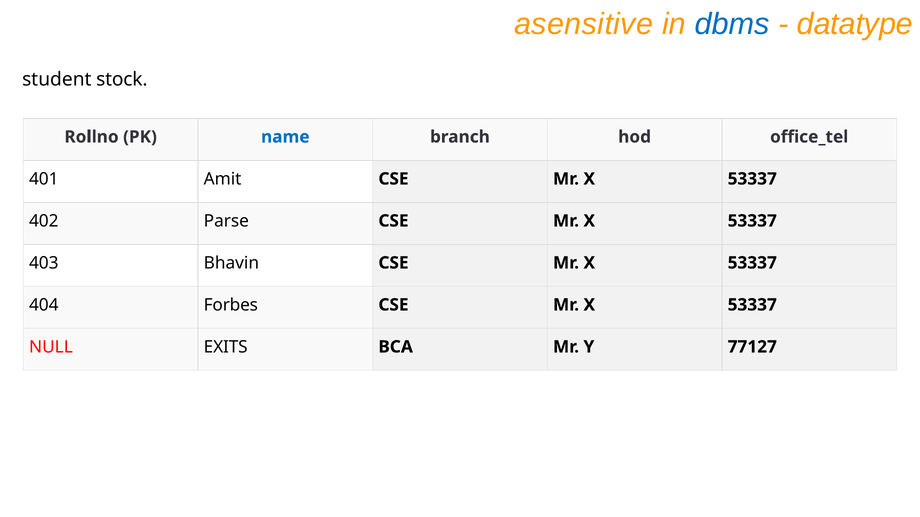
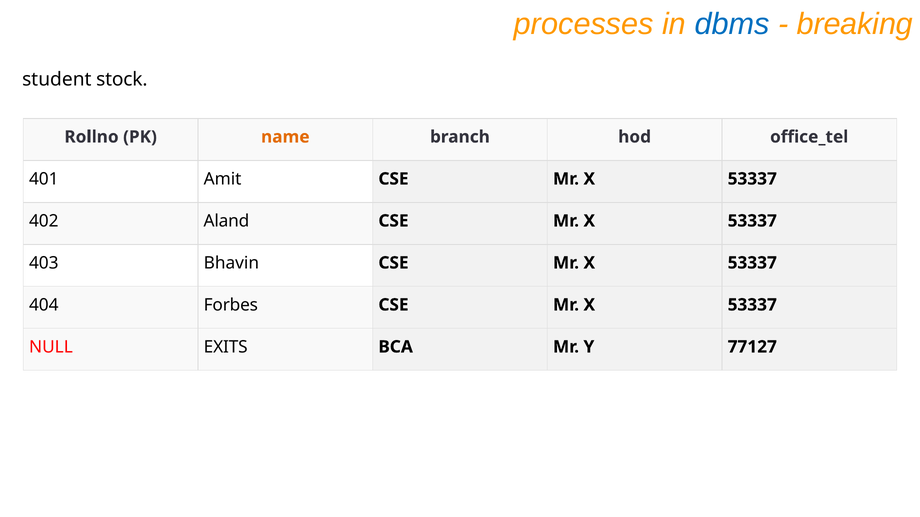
asensitive: asensitive -> processes (584, 24)
datatype: datatype -> breaking (855, 24)
name colour: blue -> orange (285, 137)
Parse: Parse -> Aland (226, 221)
